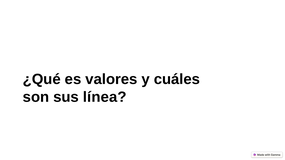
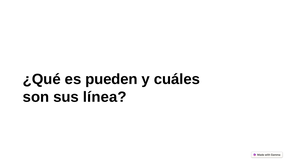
valores: valores -> pueden (111, 79)
